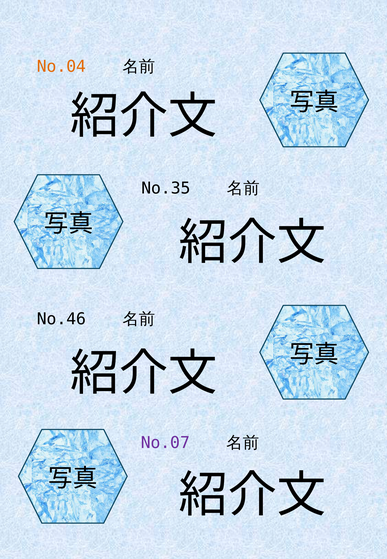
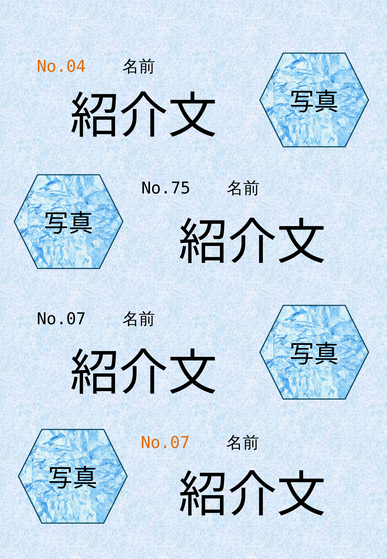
No.35: No.35 -> No.75 (166, 188)
No.46: No.46 -> No.07 (61, 319)
No.07 colour: purple -> orange (165, 443)
